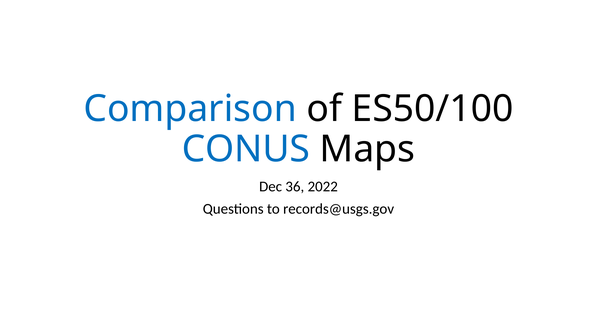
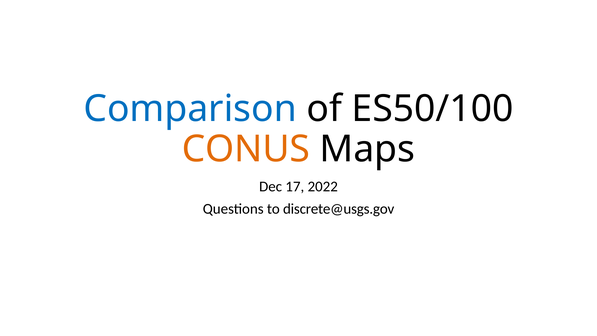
CONUS colour: blue -> orange (246, 149)
36: 36 -> 17 (295, 187)
records@usgs.gov: records@usgs.gov -> discrete@usgs.gov (339, 209)
